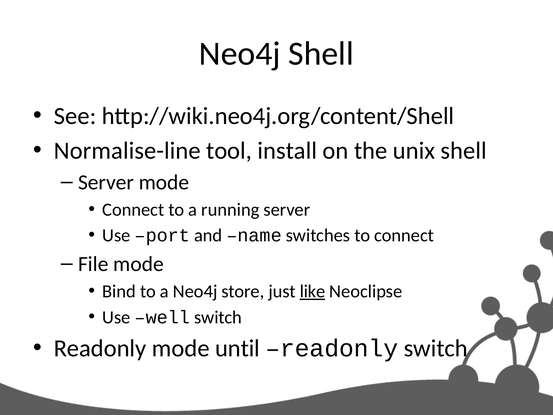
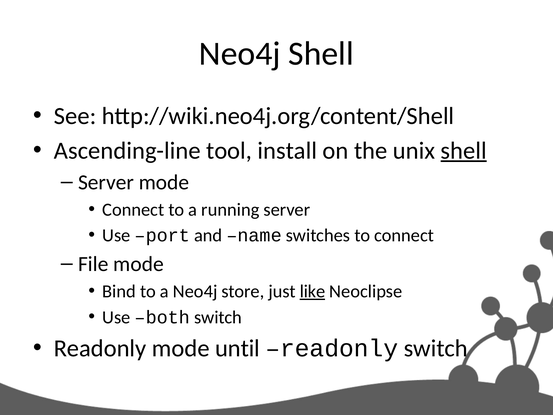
Normalise-line: Normalise-line -> Ascending-line (127, 150)
shell underline: none -> present (464, 150)
well: well -> both (162, 317)
